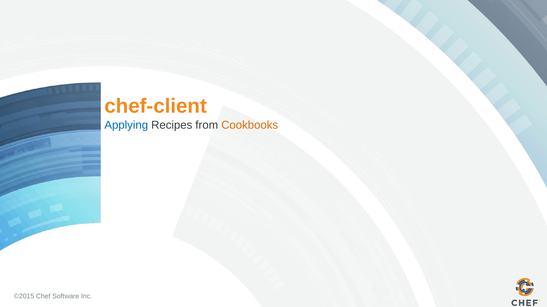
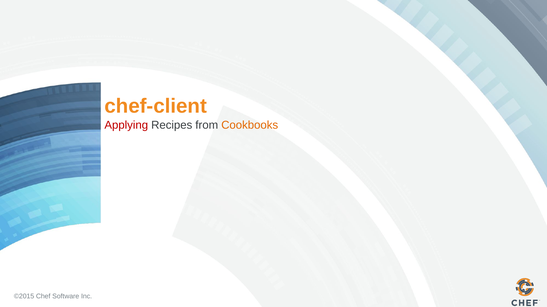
Applying colour: blue -> red (126, 125)
